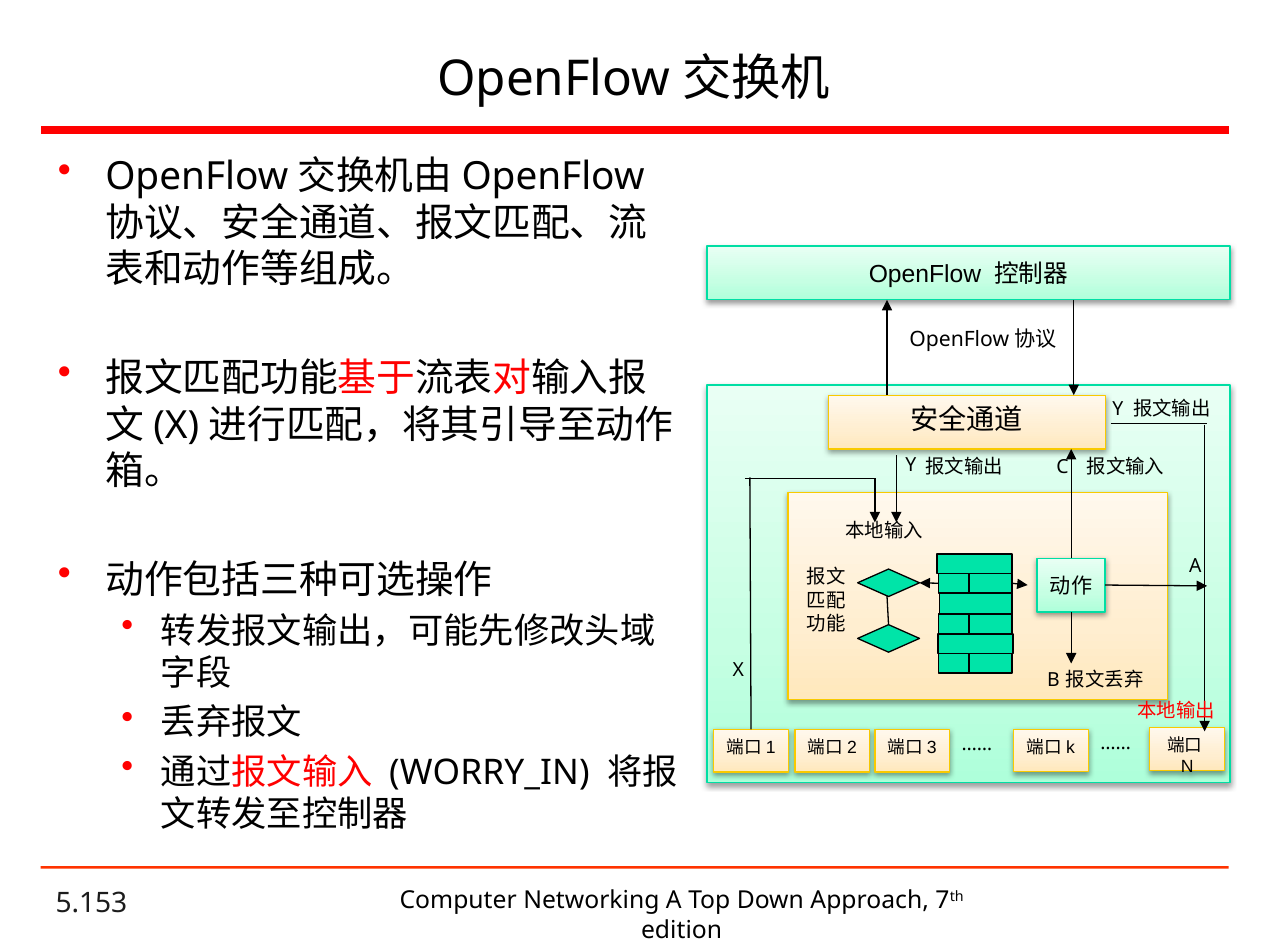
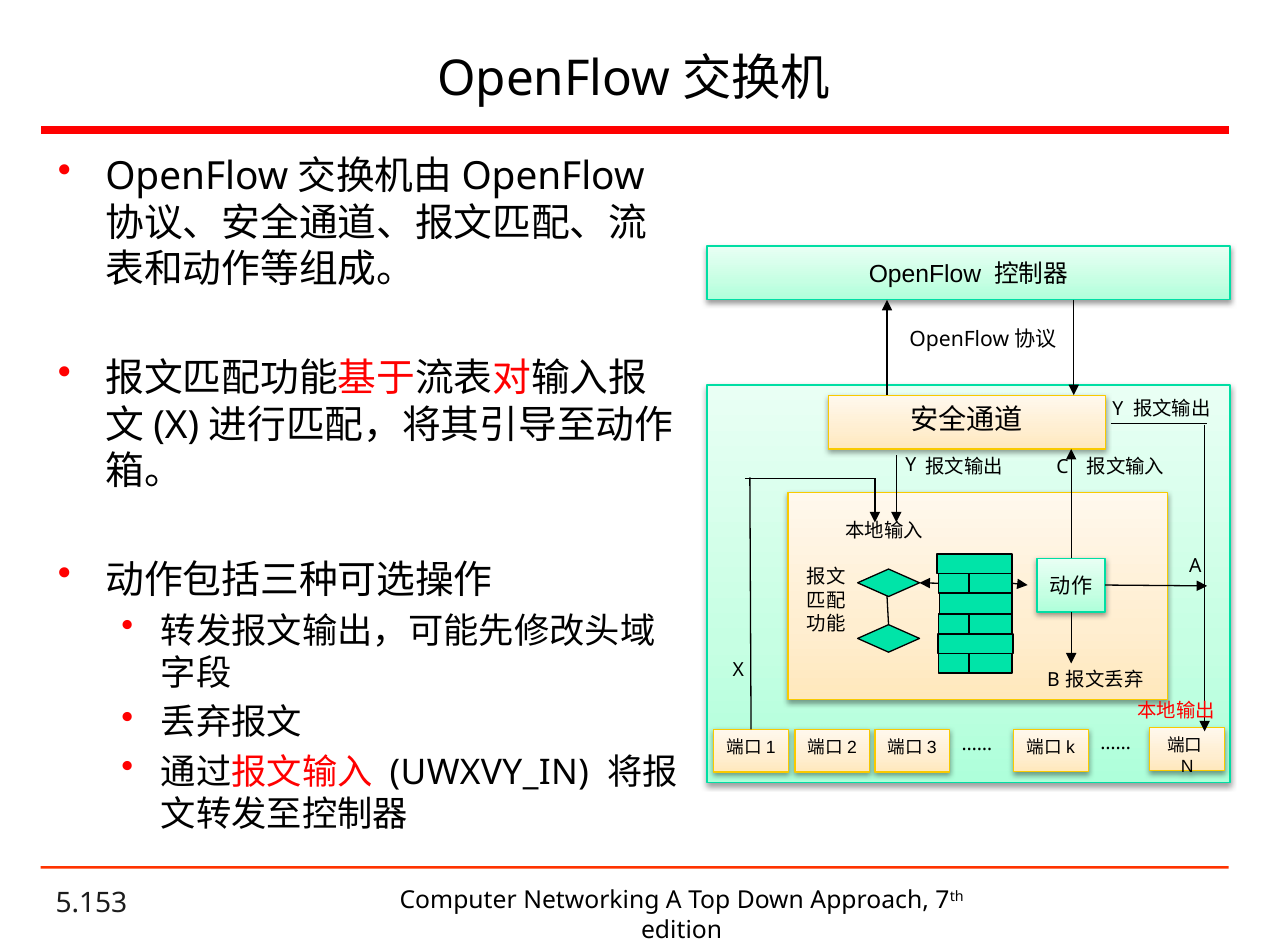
WORRY_IN: WORRY_IN -> UWXVY_IN (489, 772)
